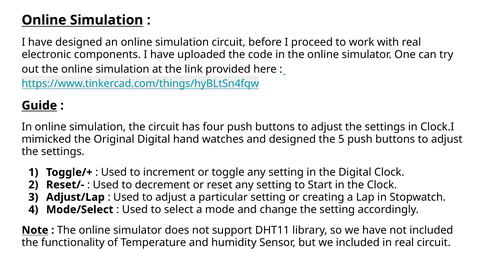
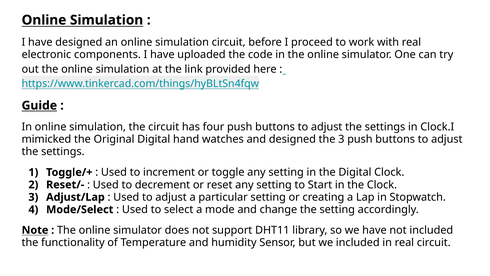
the 5: 5 -> 3 (341, 139)
